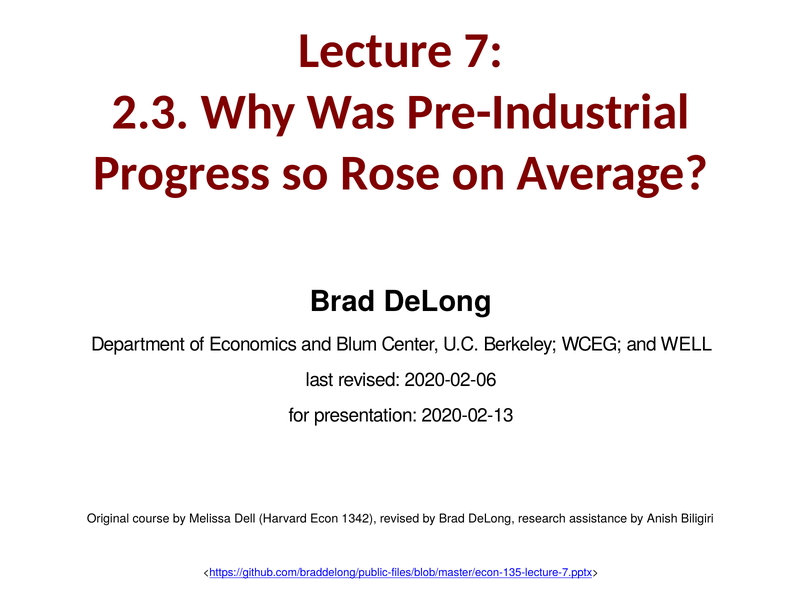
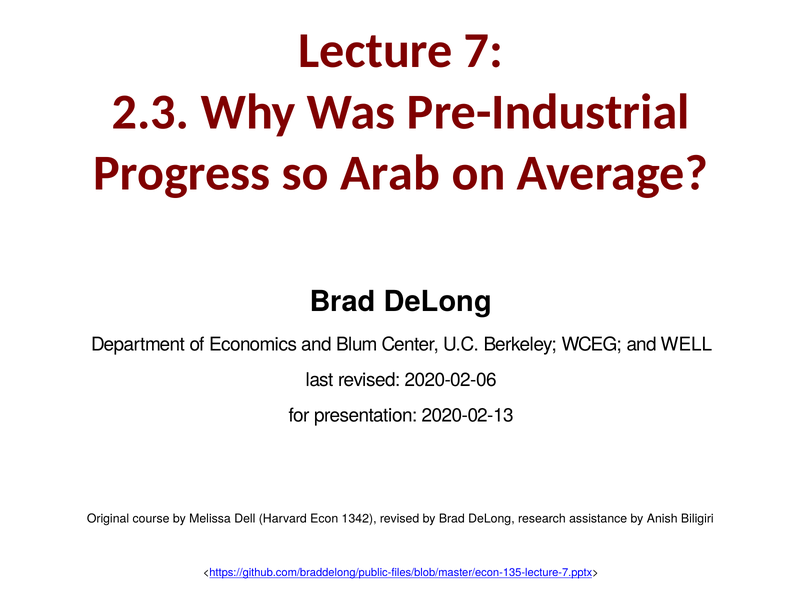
Rose: Rose -> Arab (390, 173)
